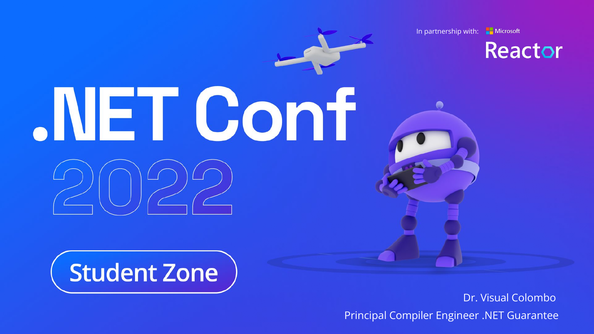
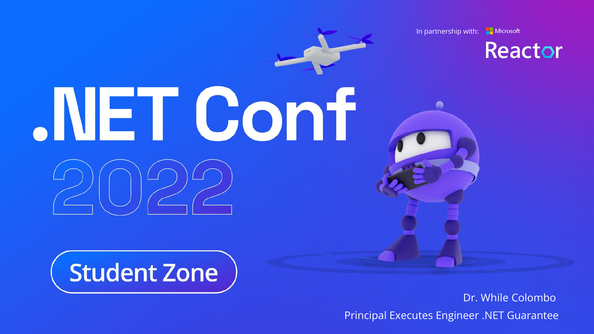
Visual: Visual -> While (495, 298)
Compiler: Compiler -> Executes (411, 316)
